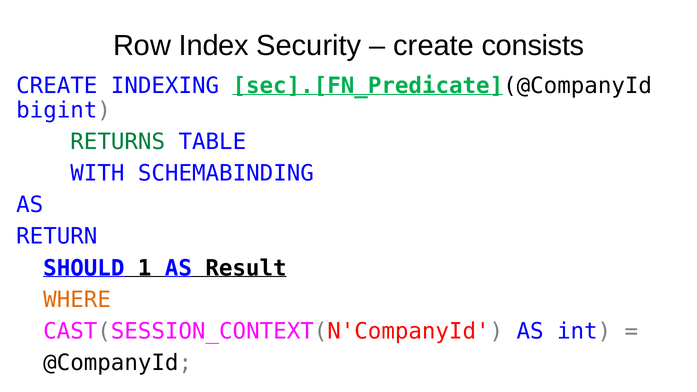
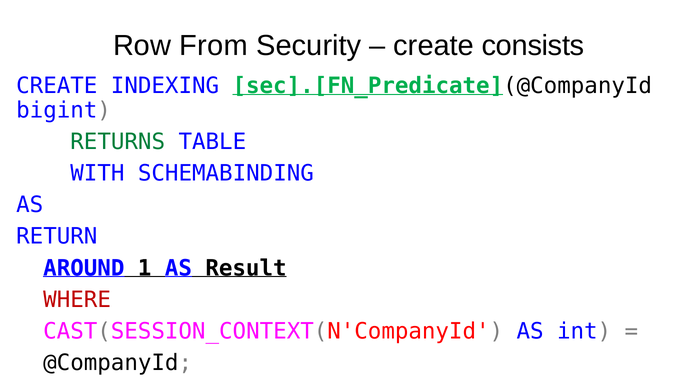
Index: Index -> From (214, 46)
SHOULD: SHOULD -> AROUND (84, 268)
WHERE colour: orange -> red (77, 300)
